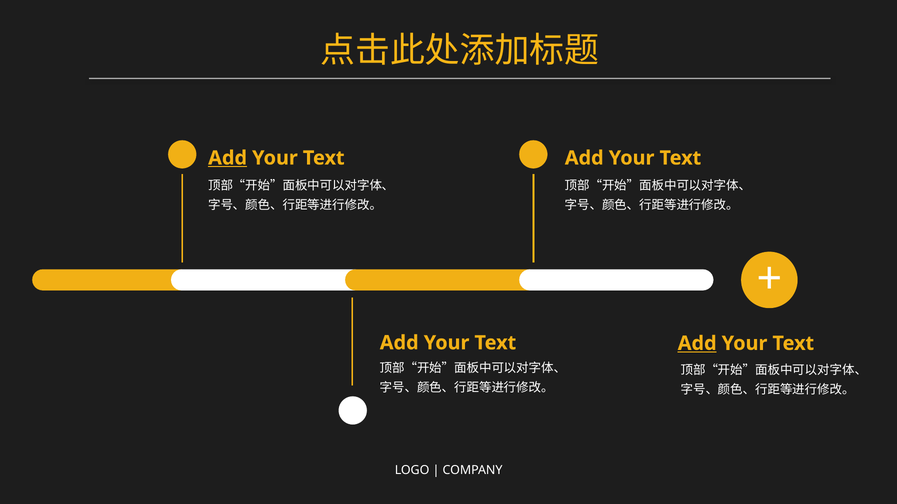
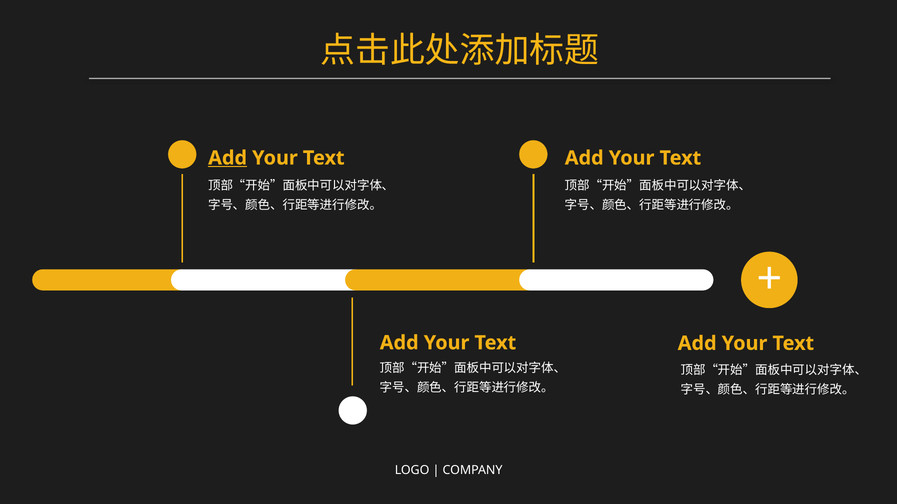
Add underline: present -> none (697, 344)
